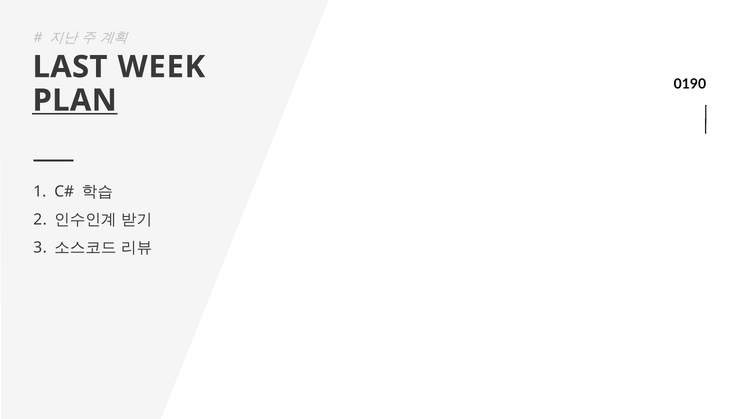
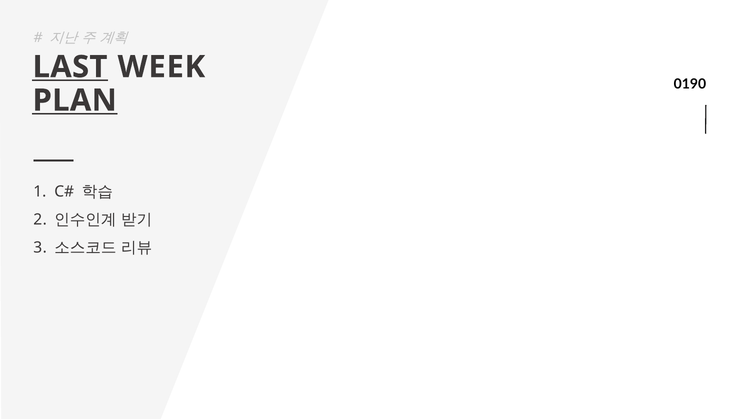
LAST underline: none -> present (70, 67)
